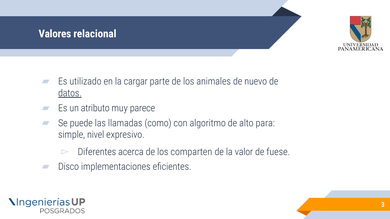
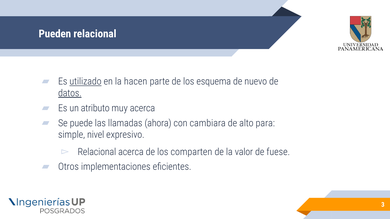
Valores: Valores -> Pueden (55, 34)
utilizado underline: none -> present (85, 82)
cargar: cargar -> hacen (136, 82)
animales: animales -> esquema (214, 82)
muy parece: parece -> acerca (142, 108)
como: como -> ahora (158, 123)
algoritmo: algoritmo -> cambiara (208, 123)
Diferentes: Diferentes -> Relacional (97, 152)
Disco: Disco -> Otros (68, 167)
